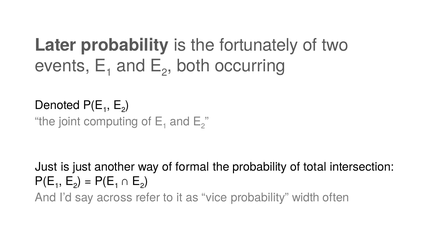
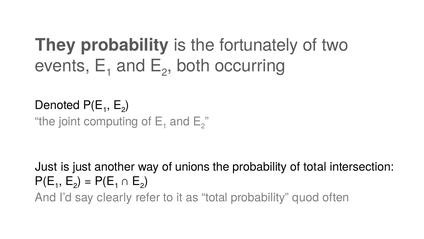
Later: Later -> They (55, 45)
formal: formal -> unions (193, 166)
across: across -> clearly (115, 197)
as vice: vice -> total (215, 197)
width: width -> quod (306, 197)
